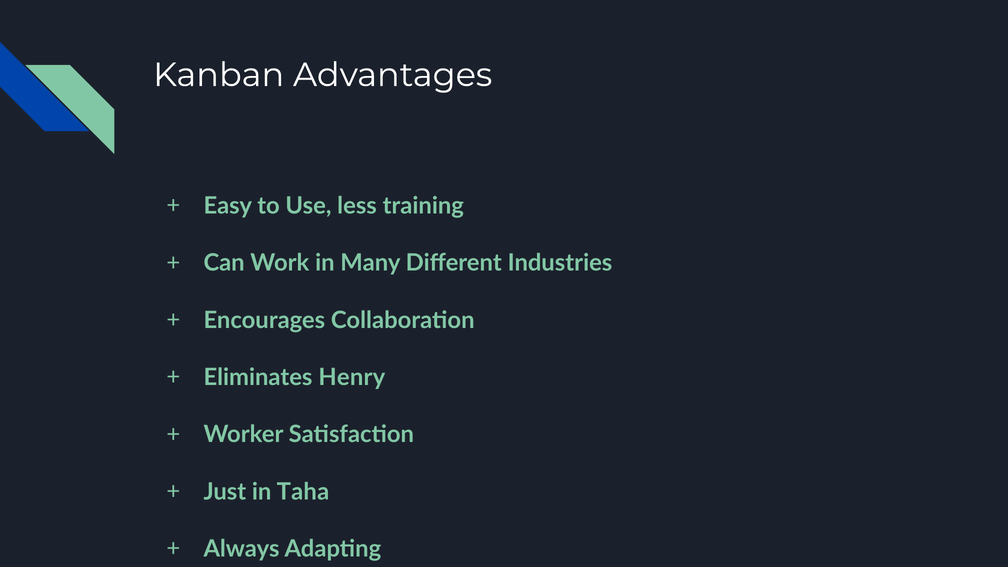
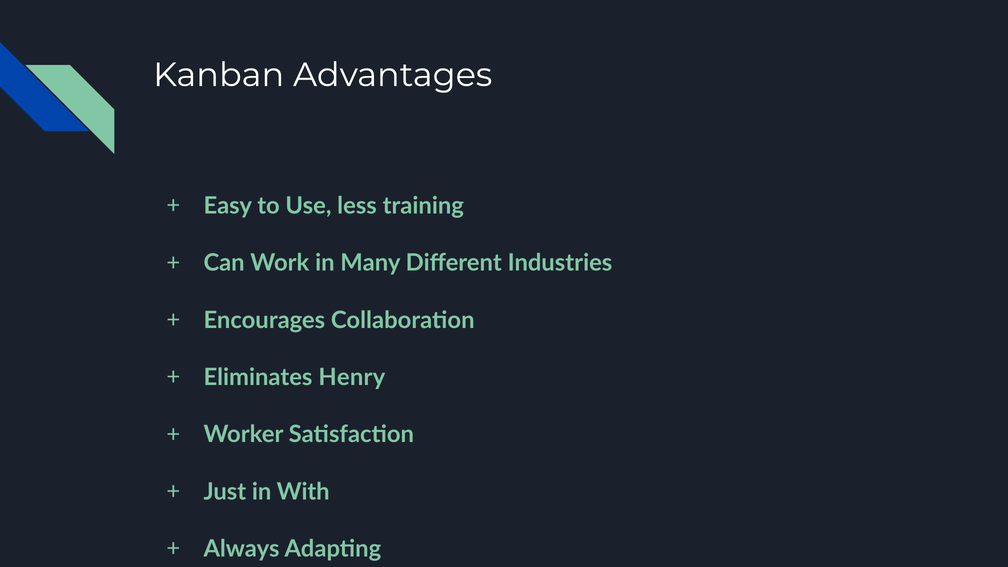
Taha: Taha -> With (303, 492)
